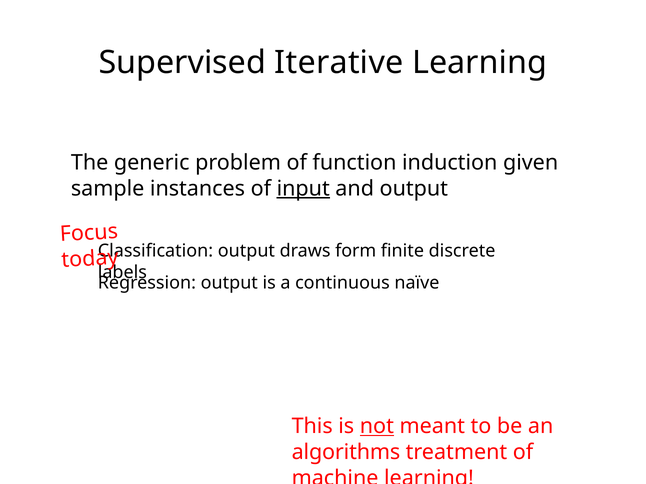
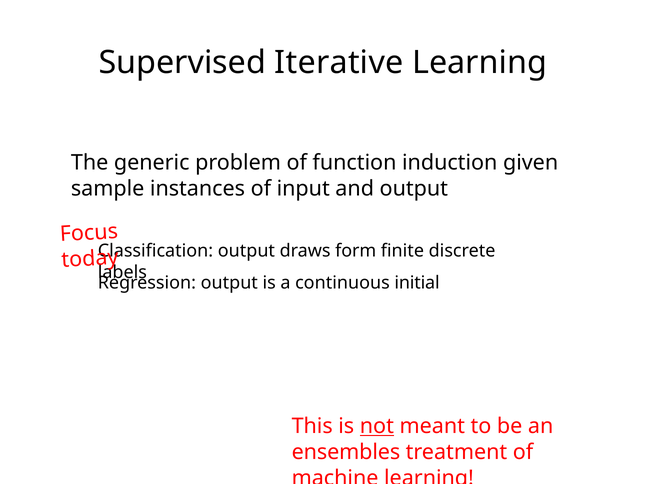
input underline: present -> none (303, 189)
naïve: naïve -> initial (417, 283)
algorithms: algorithms -> ensembles (346, 453)
